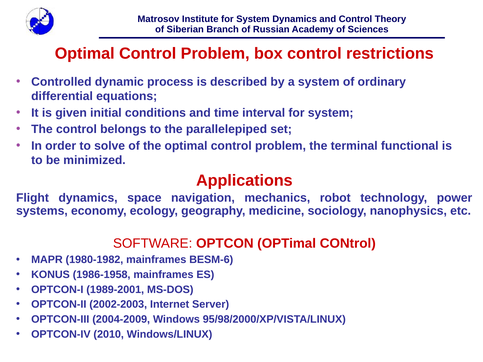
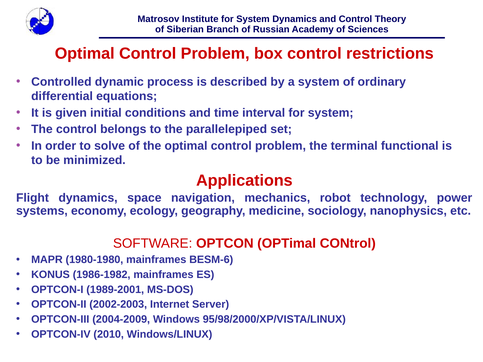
1980-1982: 1980-1982 -> 1980-1980 (94, 260)
1986-1958: 1986-1958 -> 1986-1982 (102, 275)
